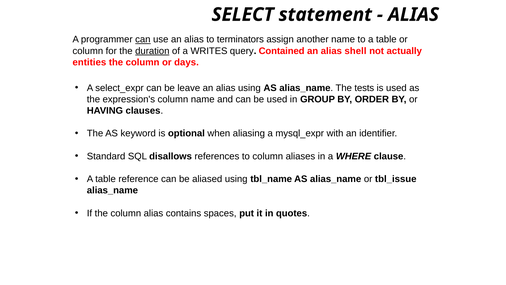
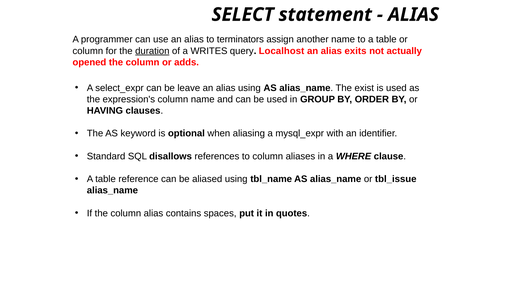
can underline: present -> none (143, 39)
Contained: Contained -> Localhost (282, 51)
shell: shell -> exits (356, 51)
entities: entities -> opened (89, 62)
days: days -> adds (187, 62)
tests: tests -> exist (364, 88)
